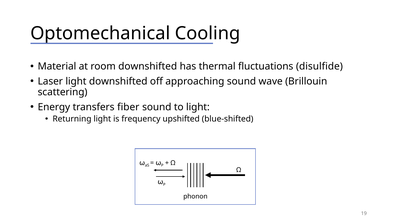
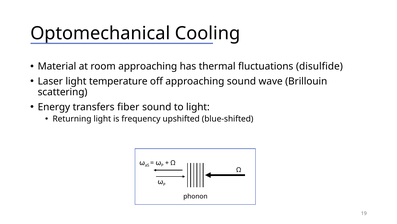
room downshifted: downshifted -> approaching (148, 66)
light downshifted: downshifted -> temperature (118, 81)
